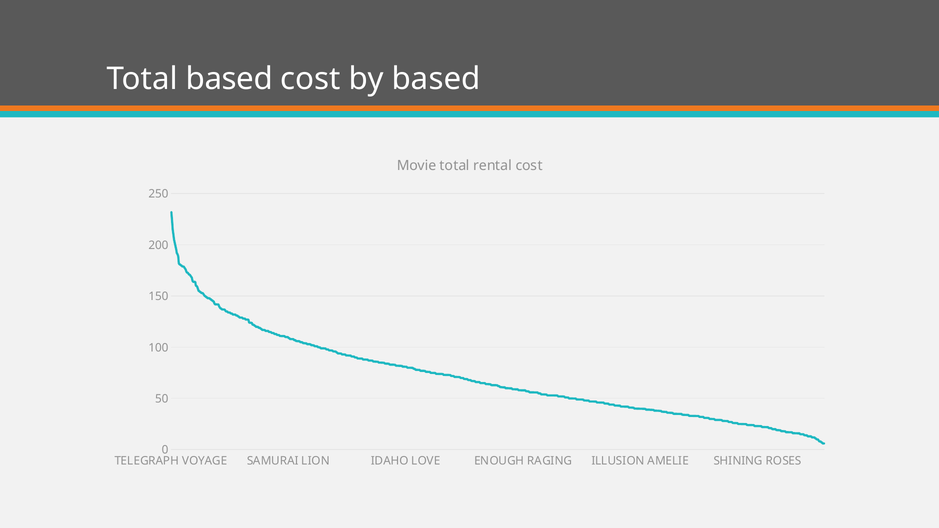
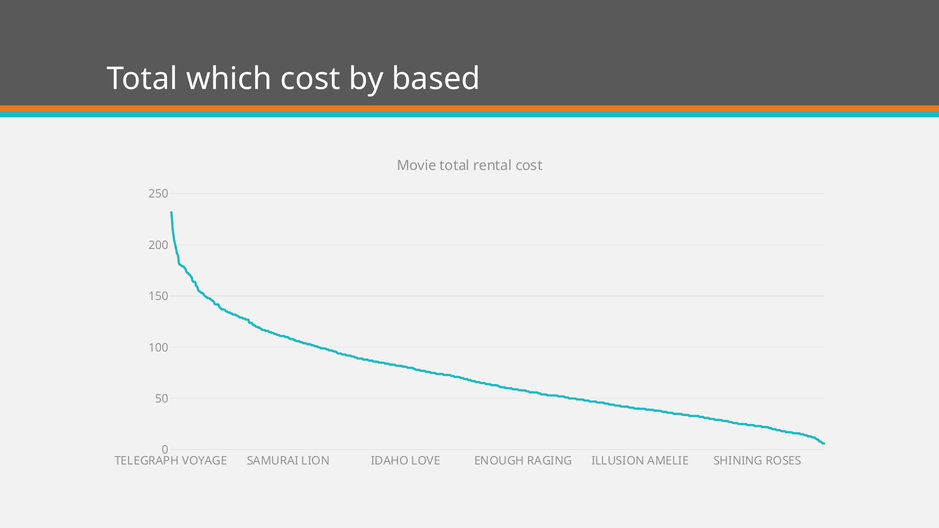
Total based: based -> which (229, 79)
